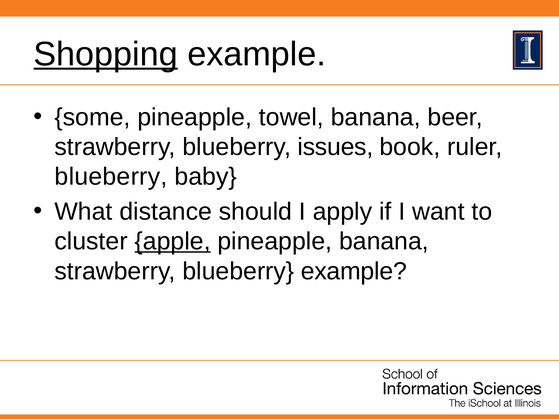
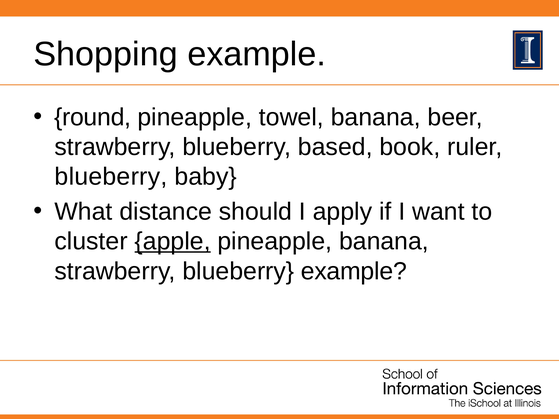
Shopping underline: present -> none (106, 54)
some: some -> round (93, 117)
issues: issues -> based (335, 147)
